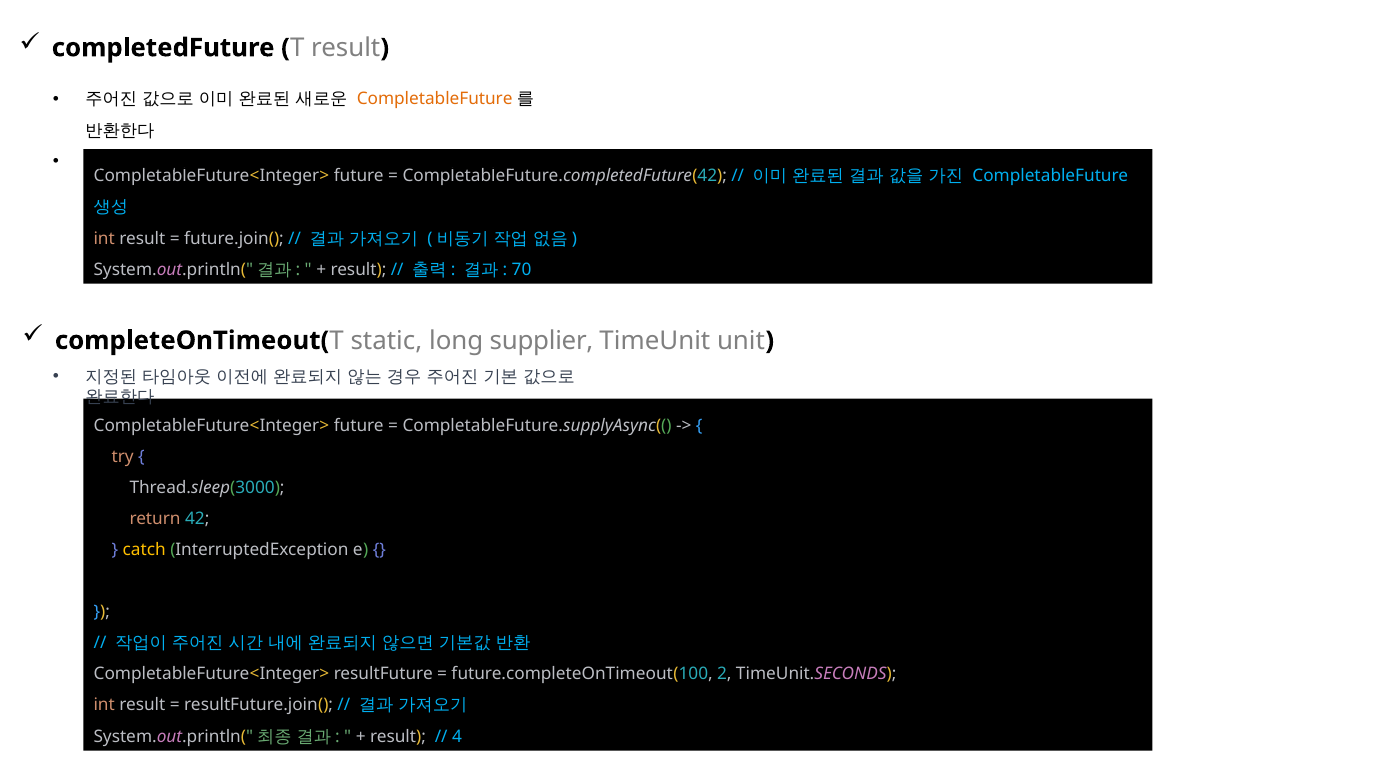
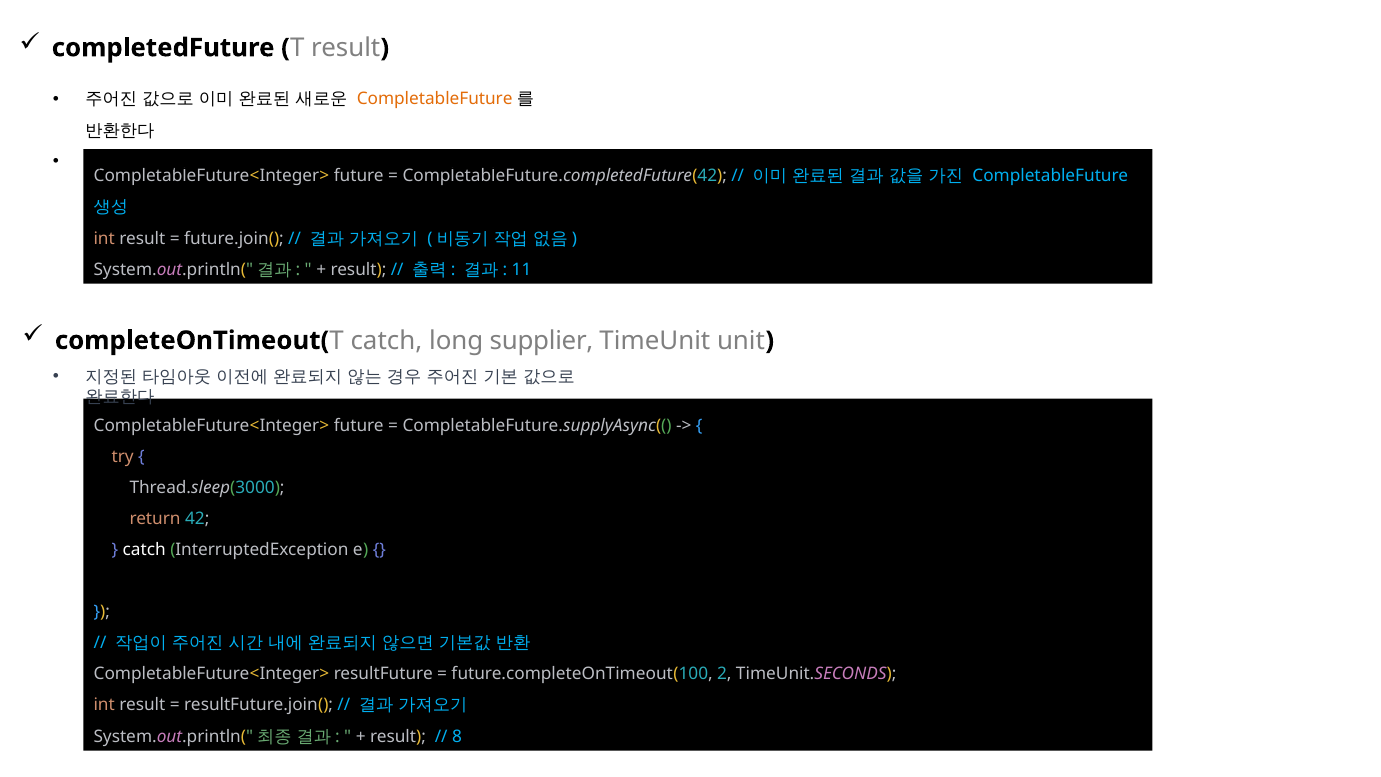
70: 70 -> 11 (521, 269)
T static: static -> catch (386, 340)
catch colour: yellow -> white (144, 550)
4: 4 -> 8 (457, 736)
